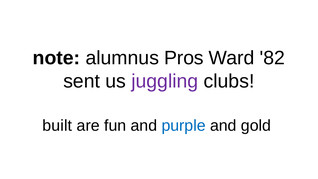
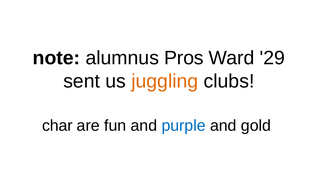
82: 82 -> 29 (272, 58)
juggling colour: purple -> orange (165, 81)
built: built -> char (57, 126)
